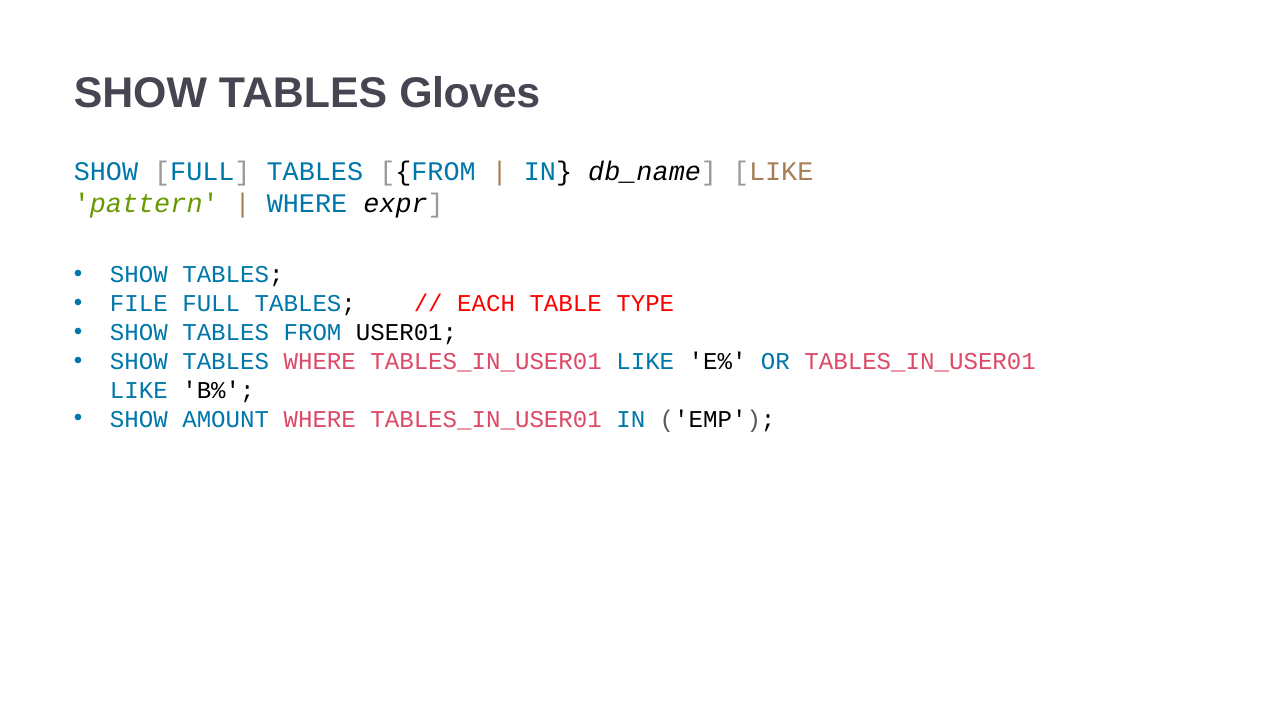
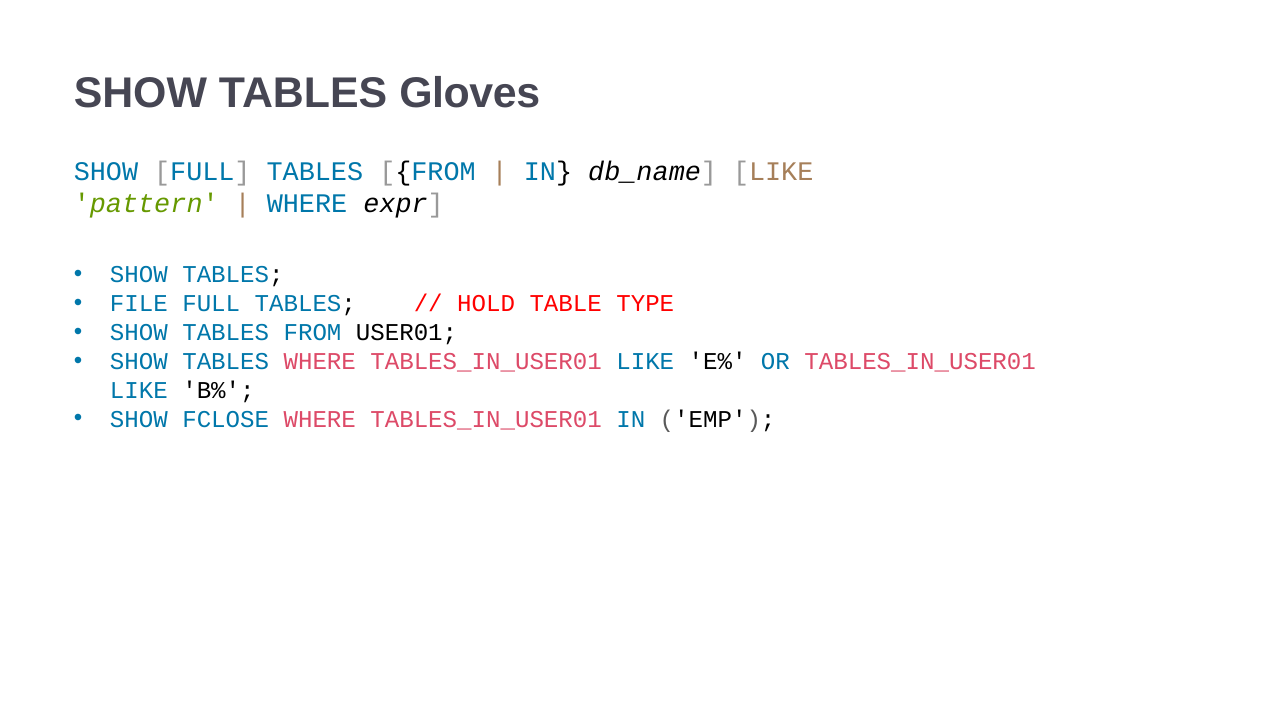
EACH: EACH -> HOLD (486, 303)
AMOUNT: AMOUNT -> FCLOSE (226, 419)
